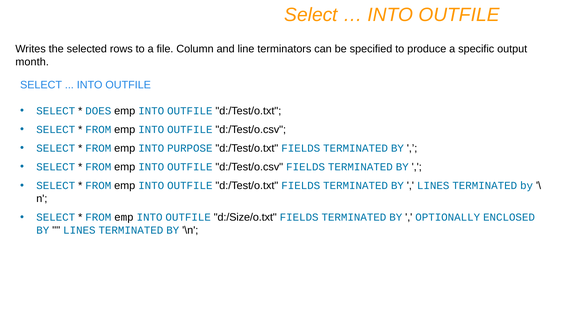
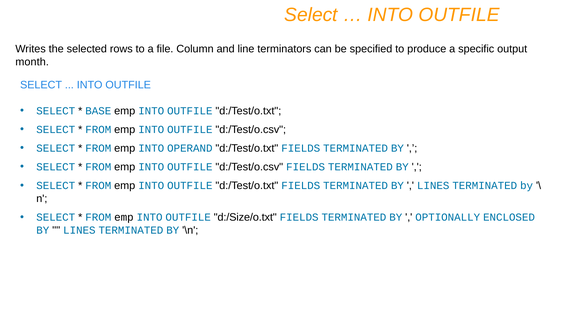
DOES: DOES -> BASE (98, 111)
PURPOSE: PURPOSE -> OPERAND (190, 148)
